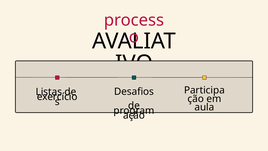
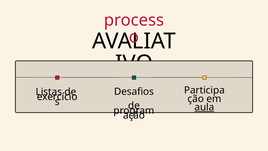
aula underline: none -> present (204, 107)
